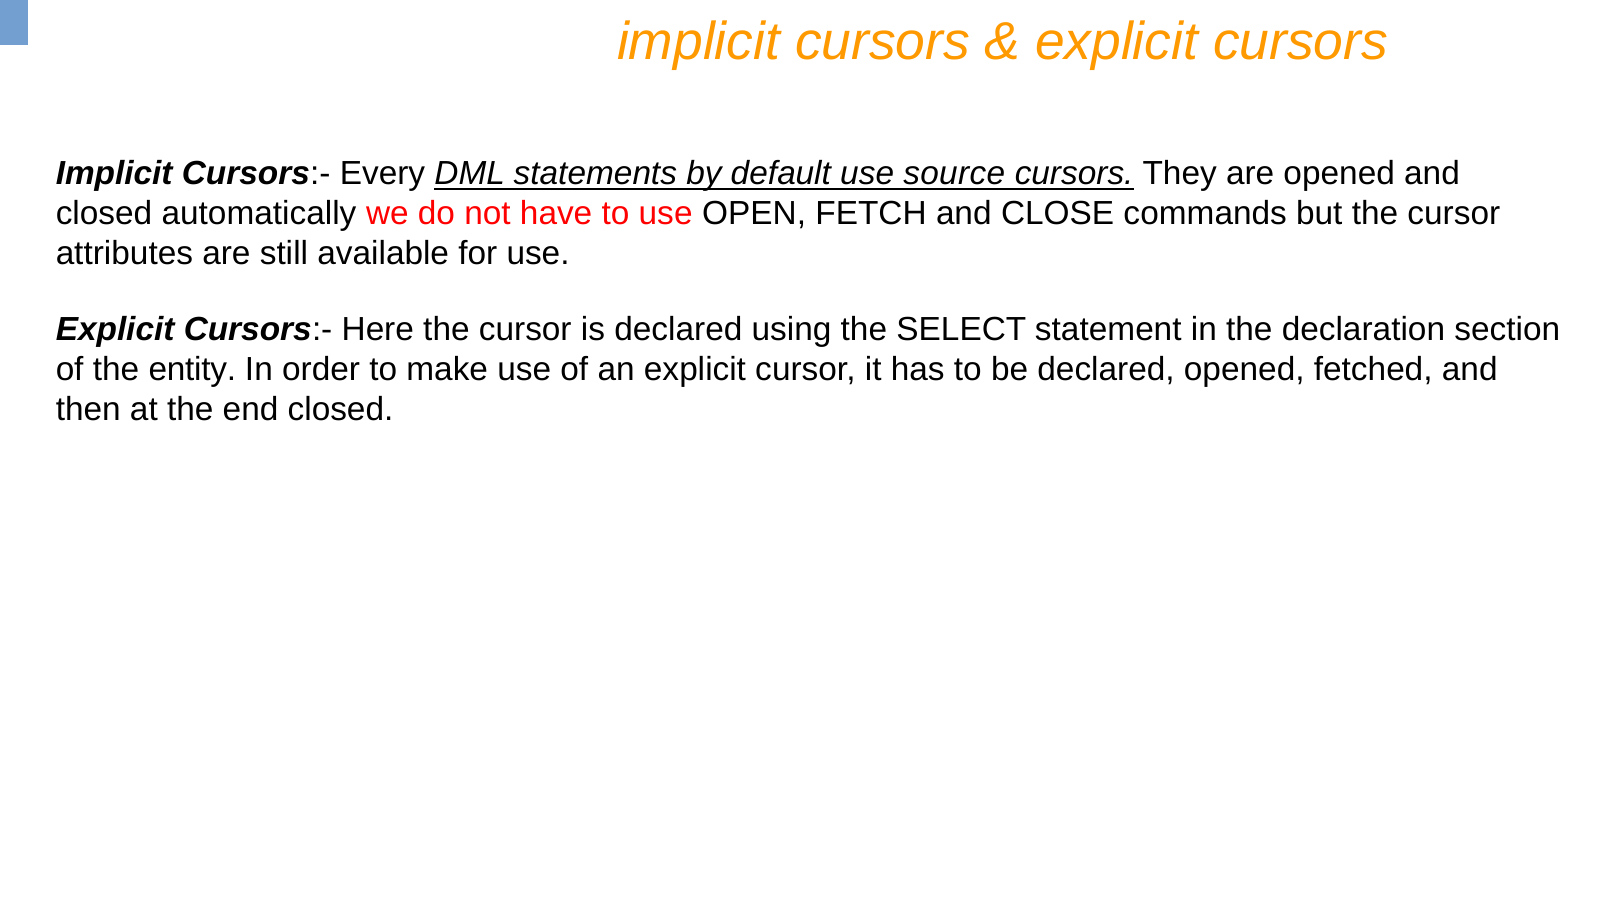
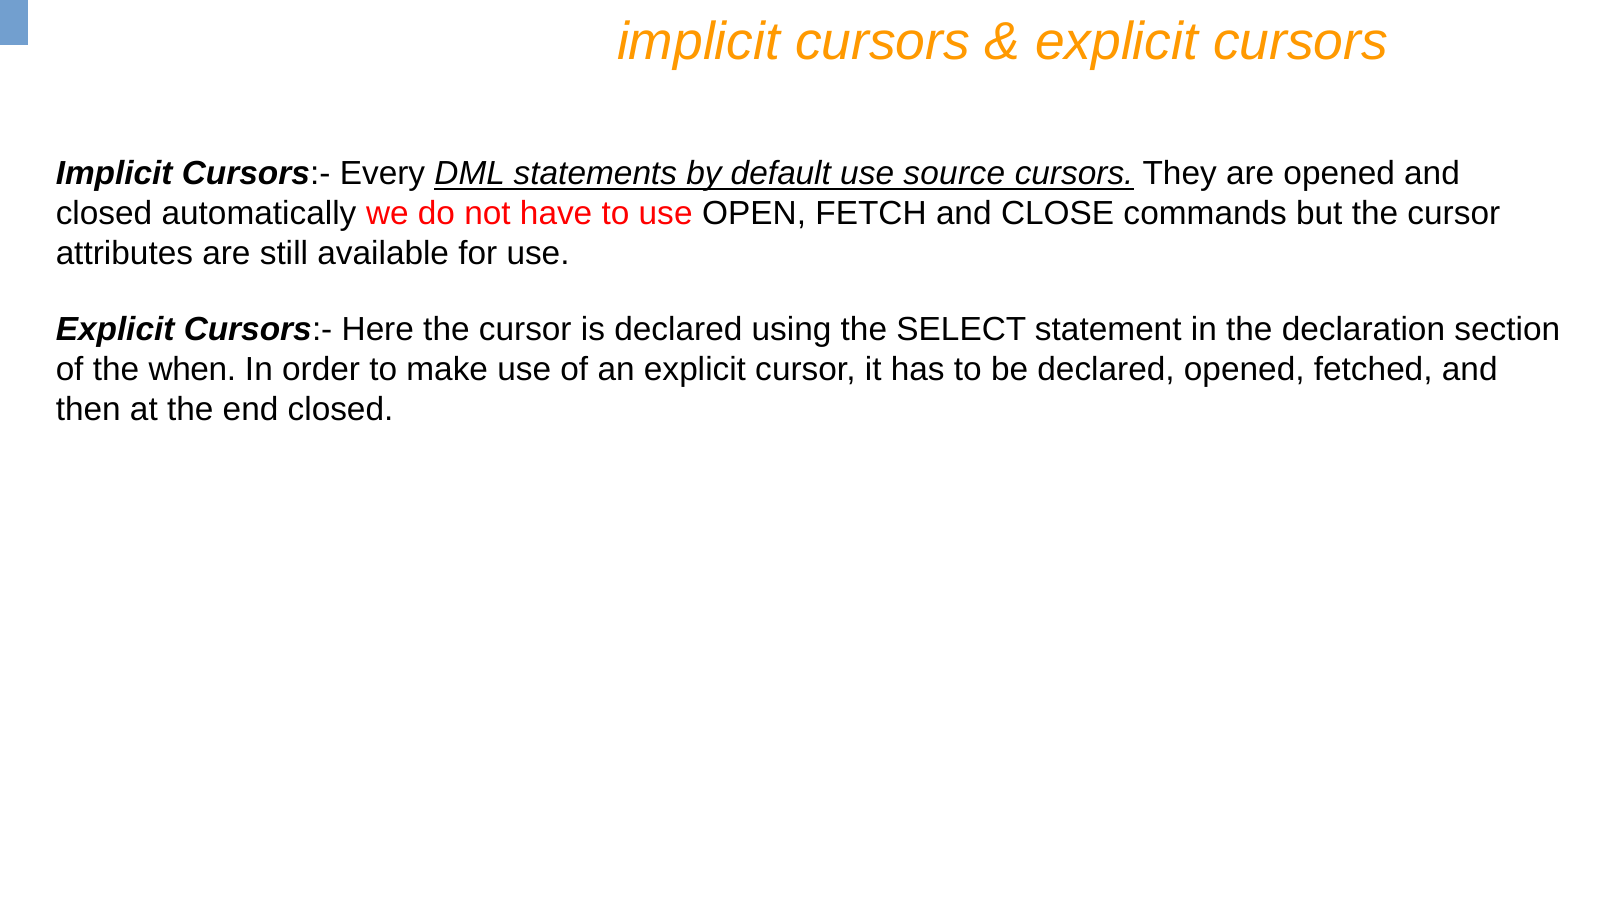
entity: entity -> when (192, 370)
